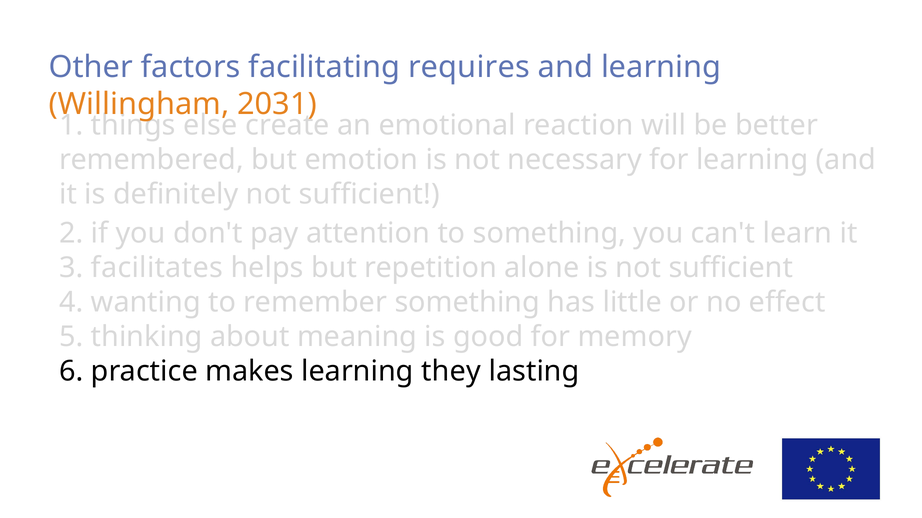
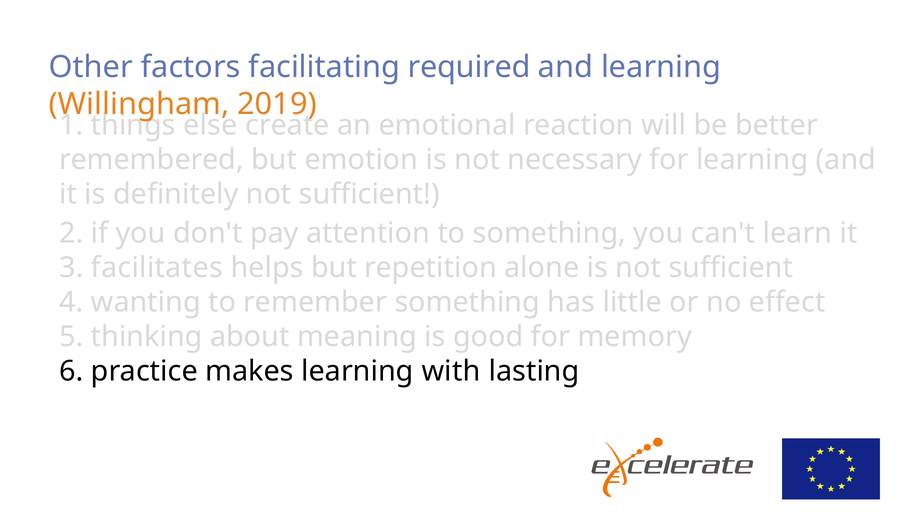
requires: requires -> required (469, 67)
2031: 2031 -> 2019 (277, 104)
they: they -> with (451, 372)
